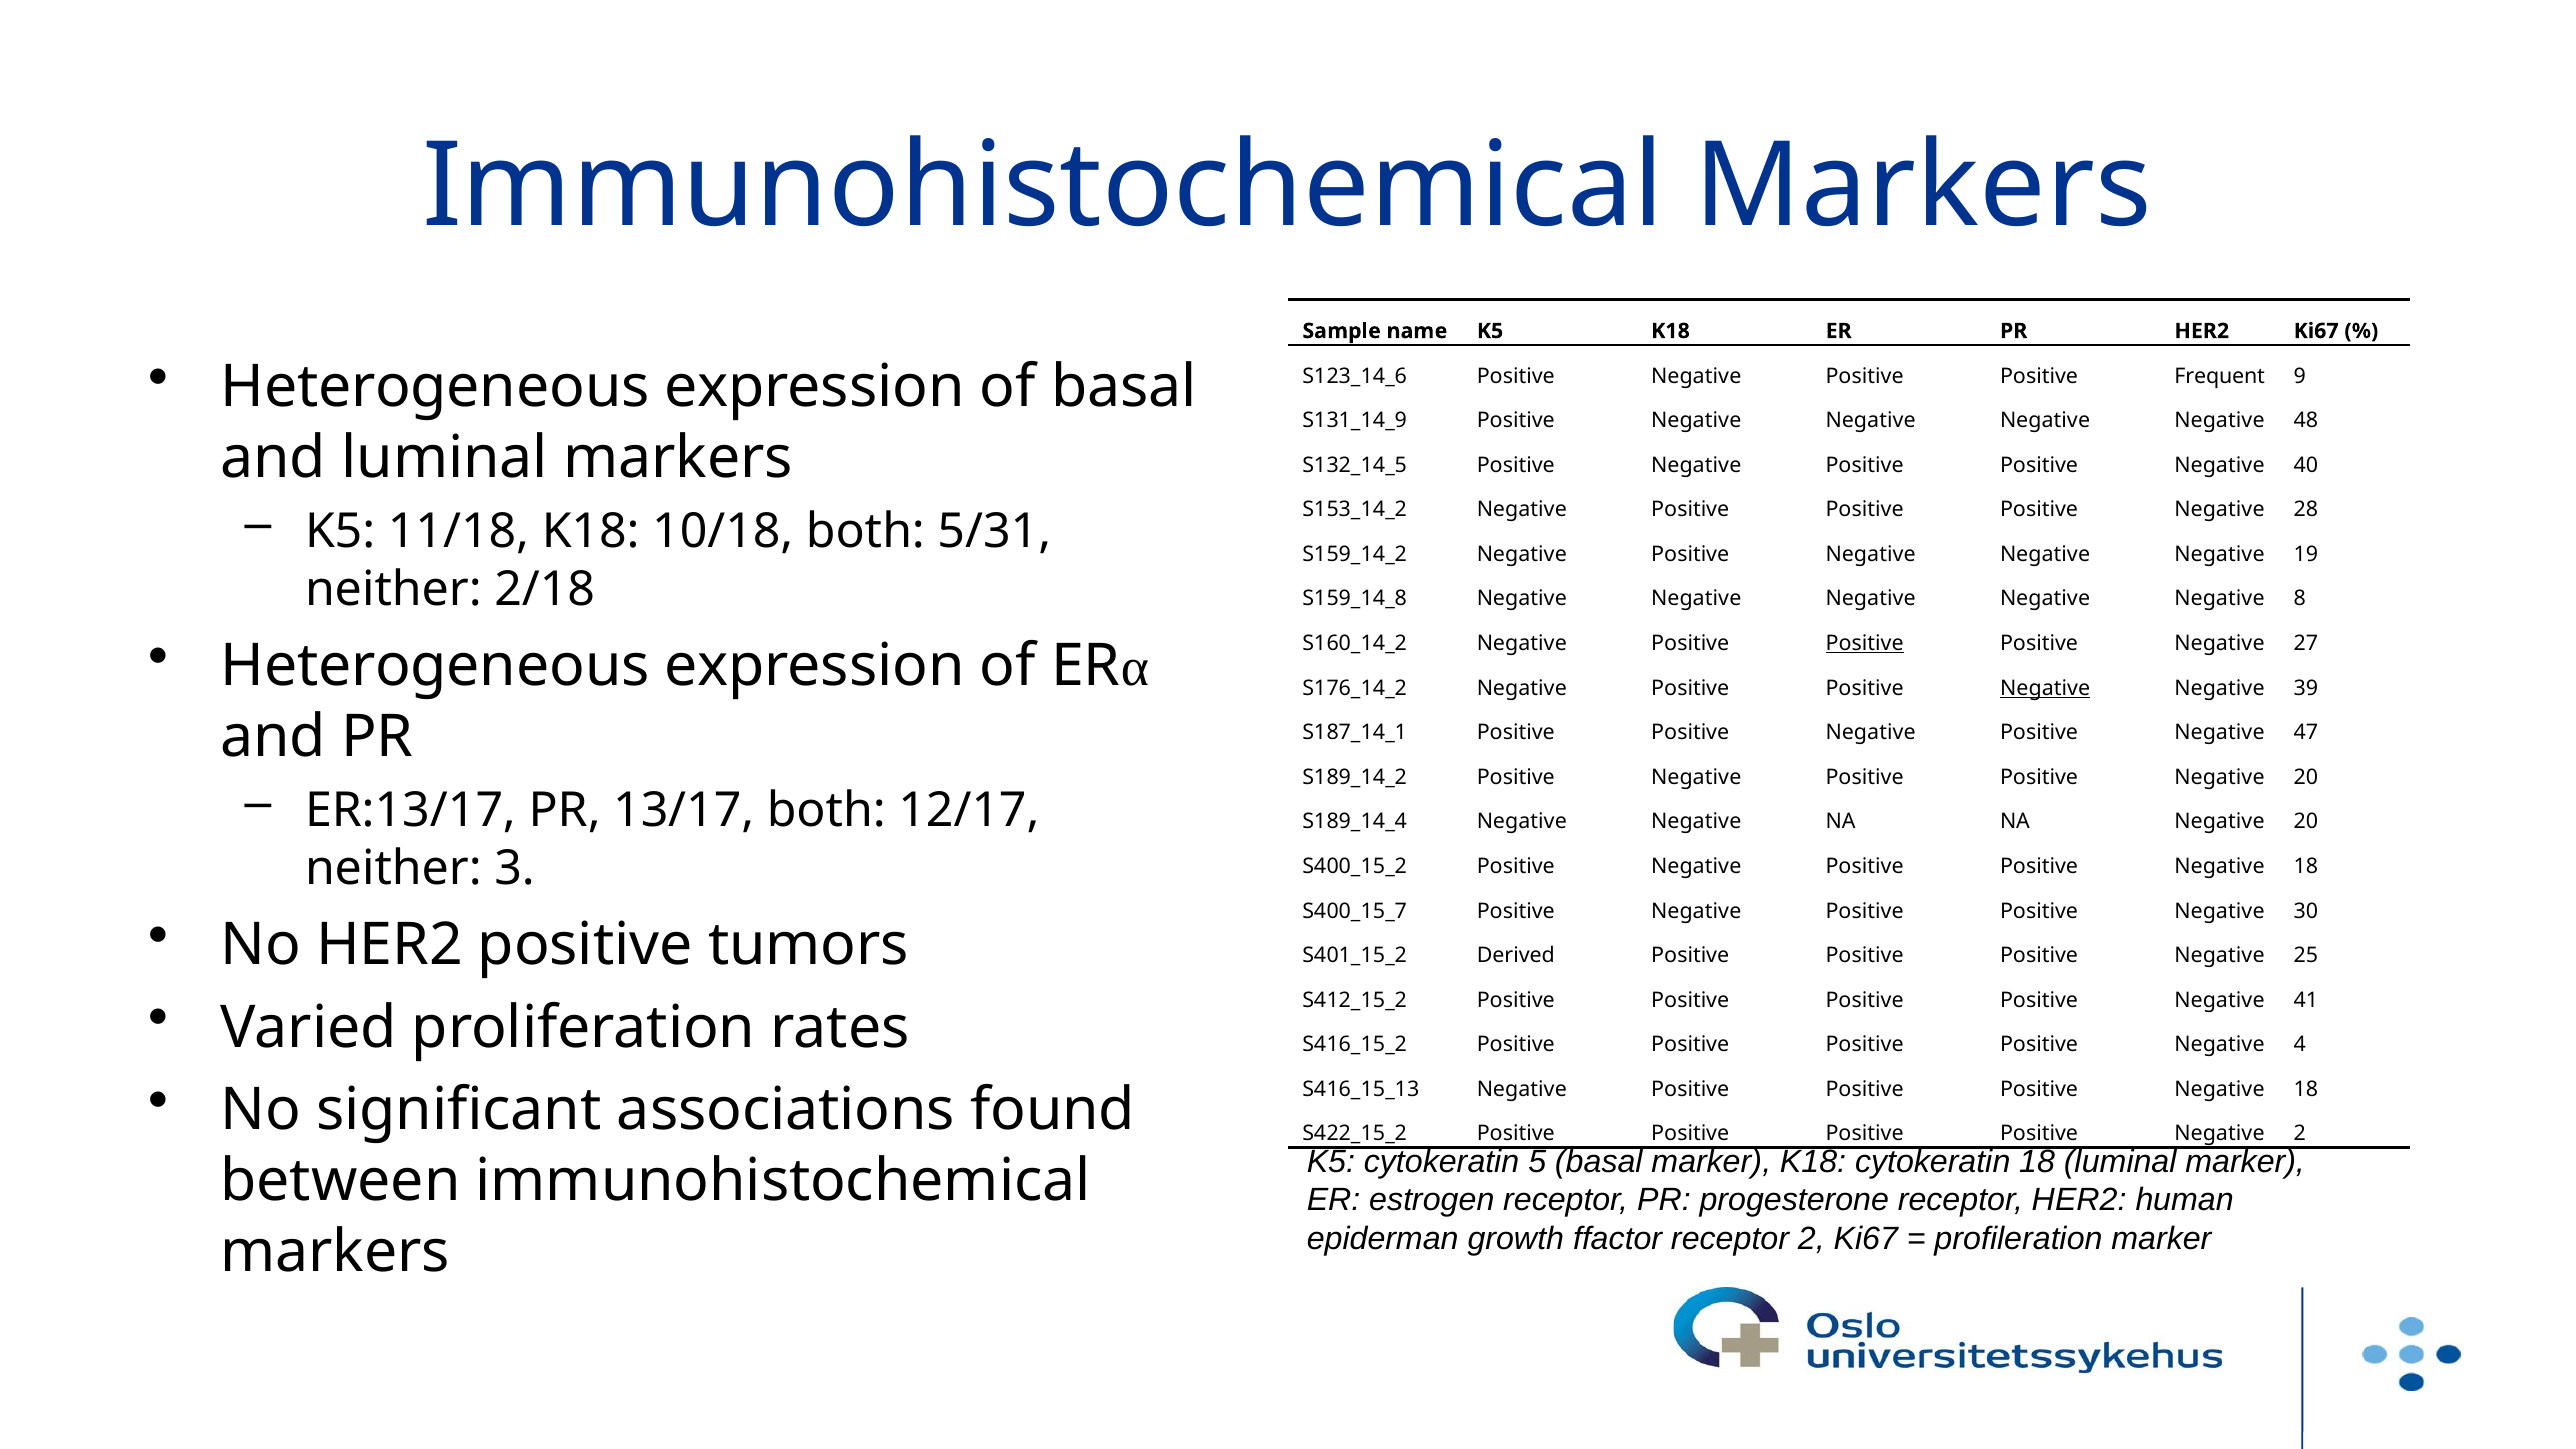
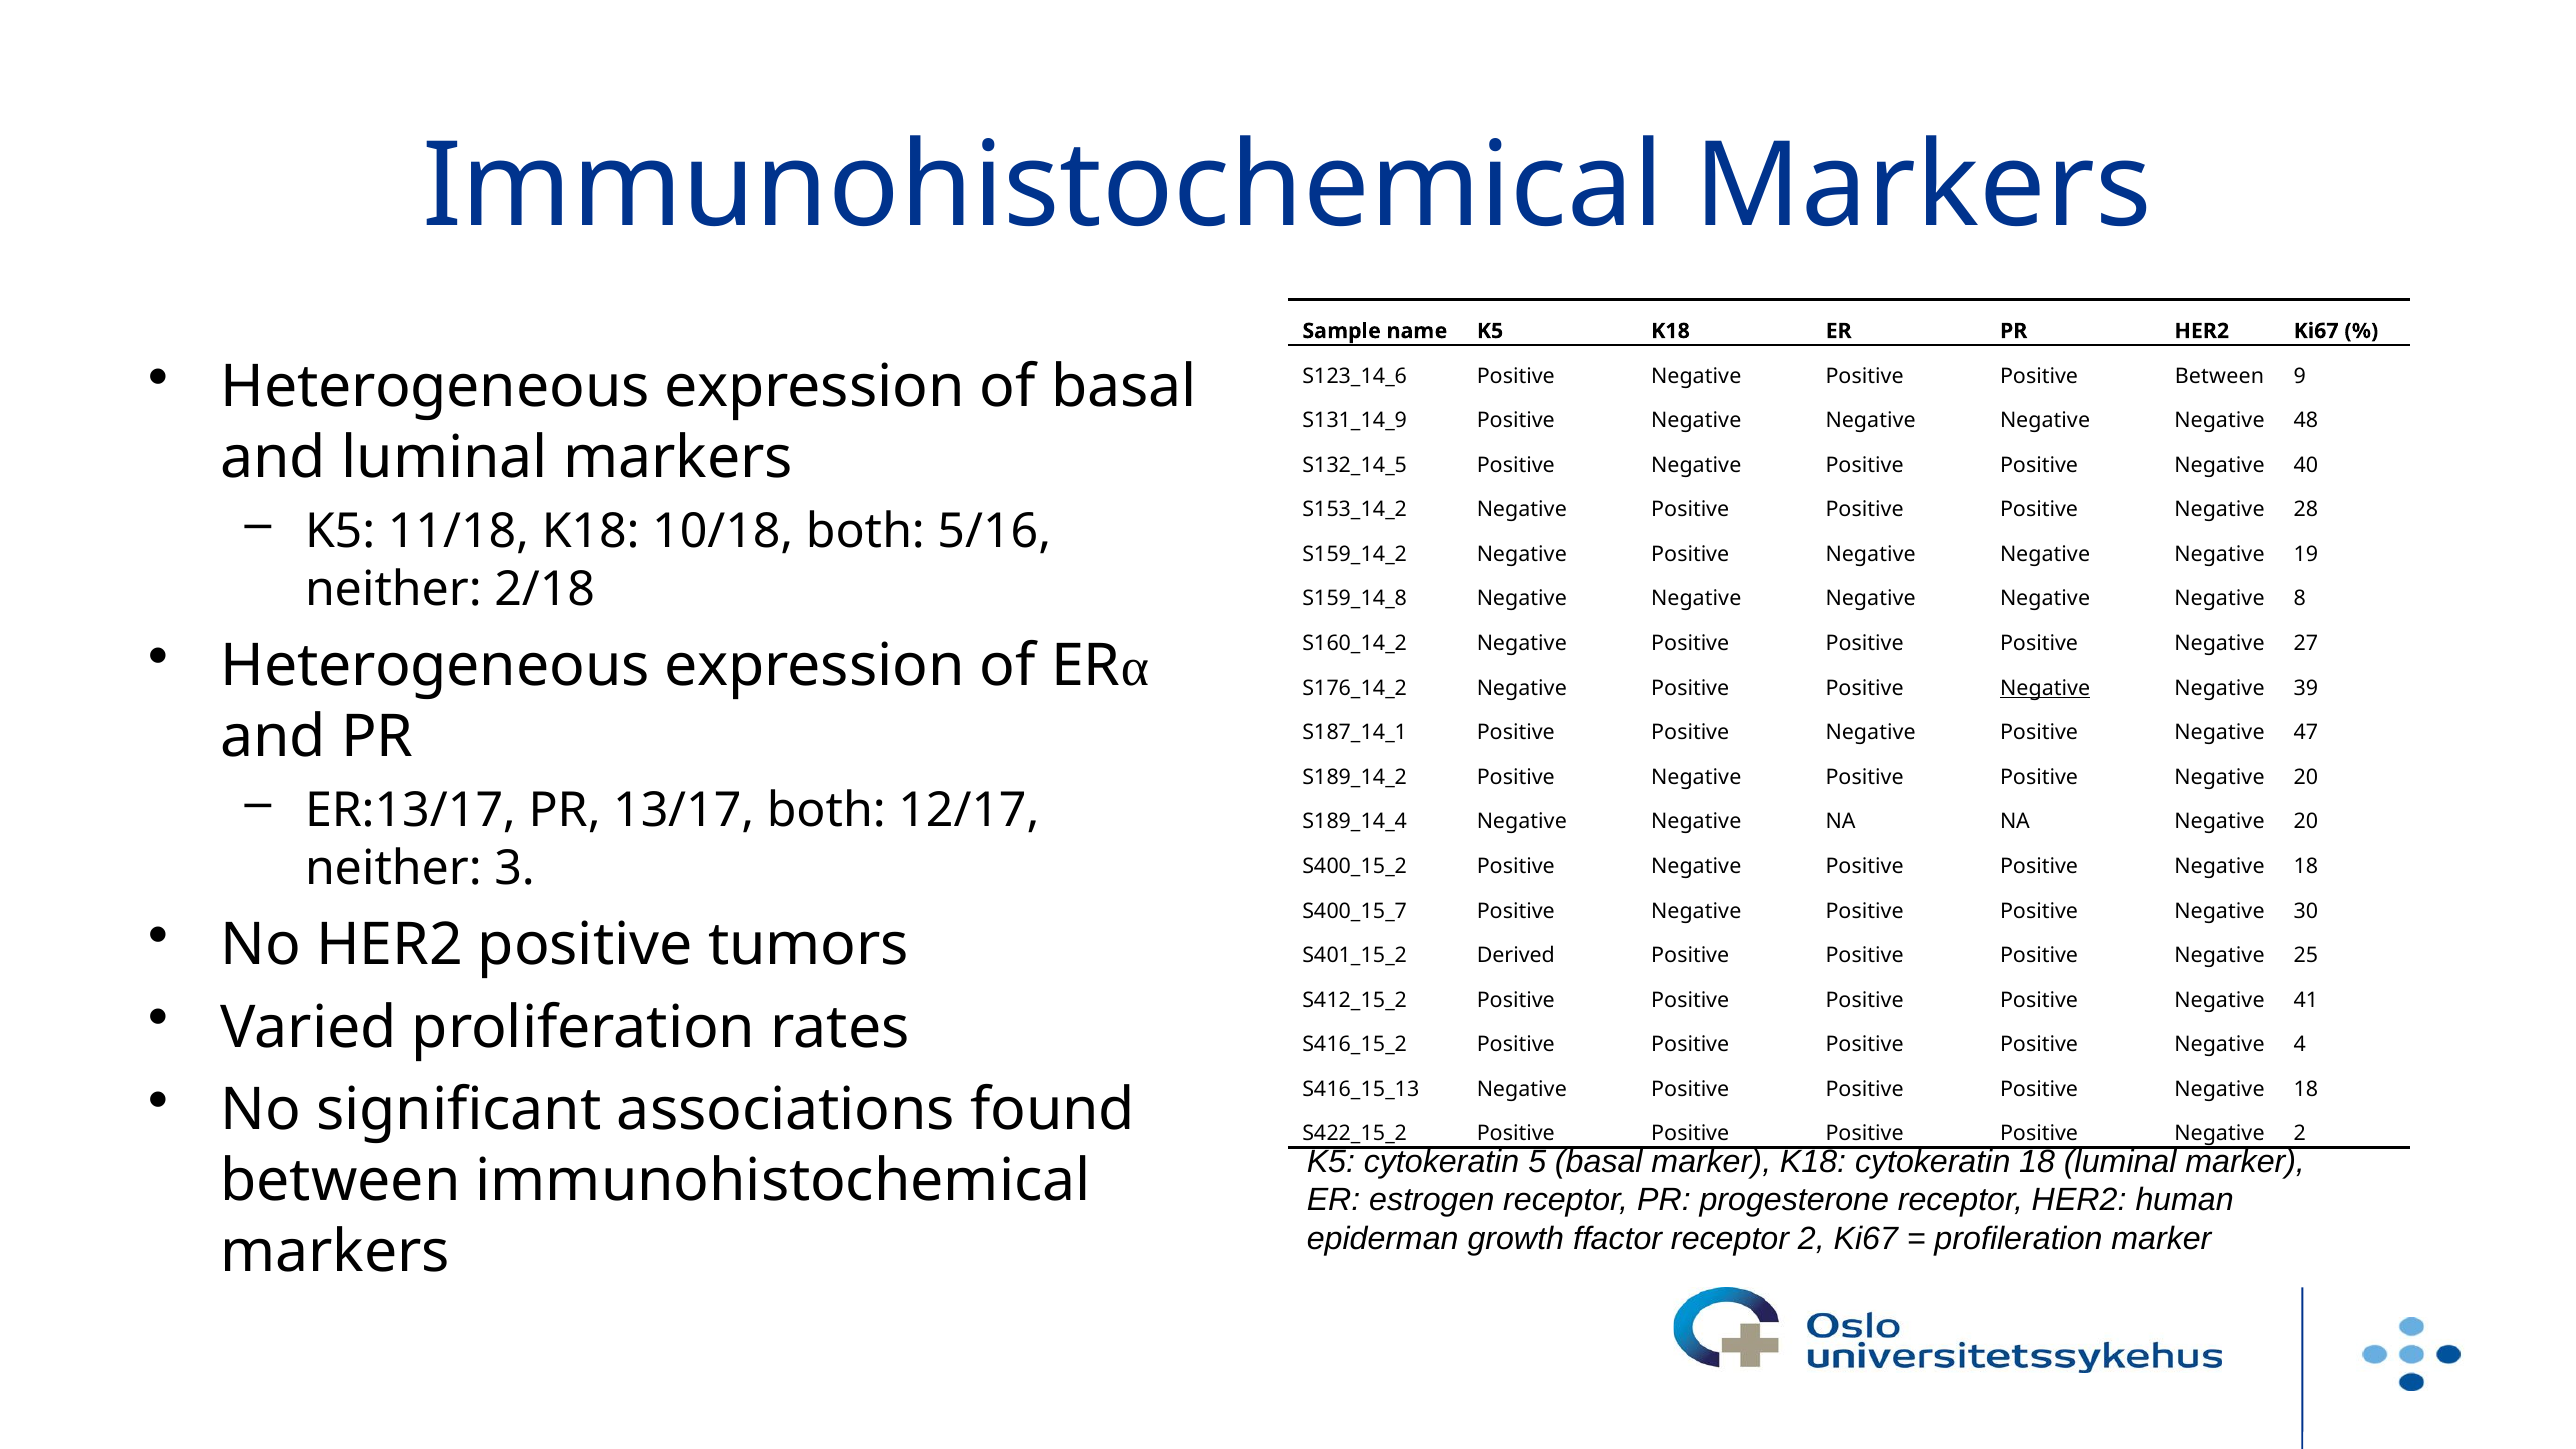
Positive Frequent: Frequent -> Between (2219, 376)
5/31: 5/31 -> 5/16 (994, 531)
Positive underline: present -> none (1865, 643)
